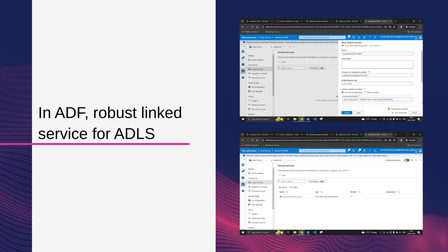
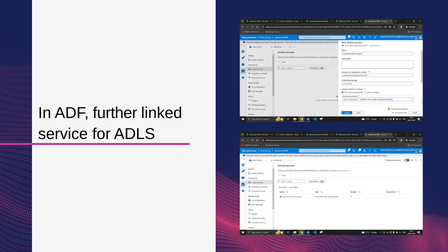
robust: robust -> further (115, 113)
